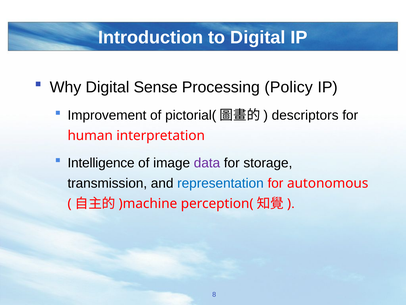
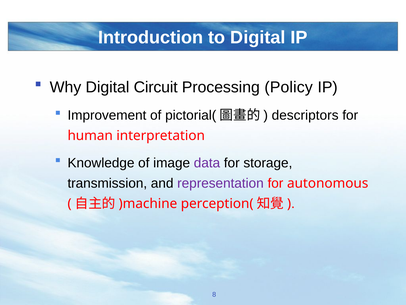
Sense: Sense -> Circuit (156, 87)
Intelligence: Intelligence -> Knowledge (101, 163)
representation colour: blue -> purple (220, 183)
